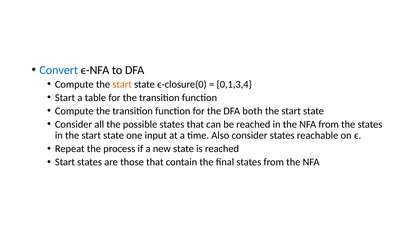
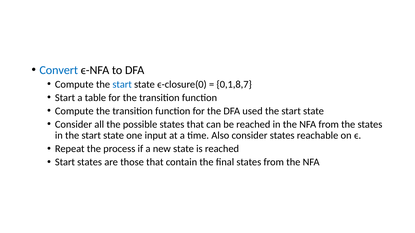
start colour: orange -> blue (122, 84)
0,1,3,4: 0,1,3,4 -> 0,1,8,7 (234, 84)
both: both -> used (252, 111)
